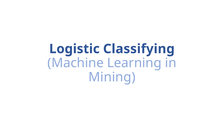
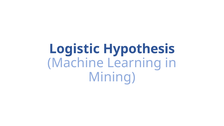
Classifying: Classifying -> Hypothesis (139, 49)
